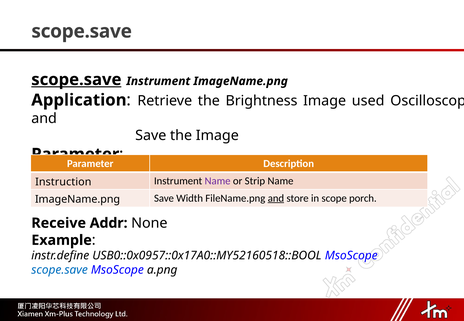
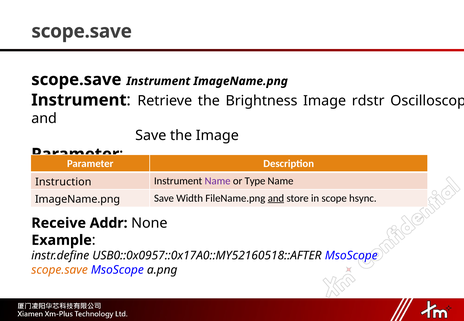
scope.save underline: present -> none (76, 80)
Application: Application -> Instrument (79, 100)
used: used -> rdstr (368, 101)
Strip: Strip -> Type (255, 181)
porch: porch -> hsync (363, 198)
USB0::0x0957::0x17A0::MY52160518::BOOL: USB0::0x0957::0x17A0::MY52160518::BOOL -> USB0::0x0957::0x17A0::MY52160518::AFTER (207, 256)
scope.save colour: blue -> orange (60, 270)
